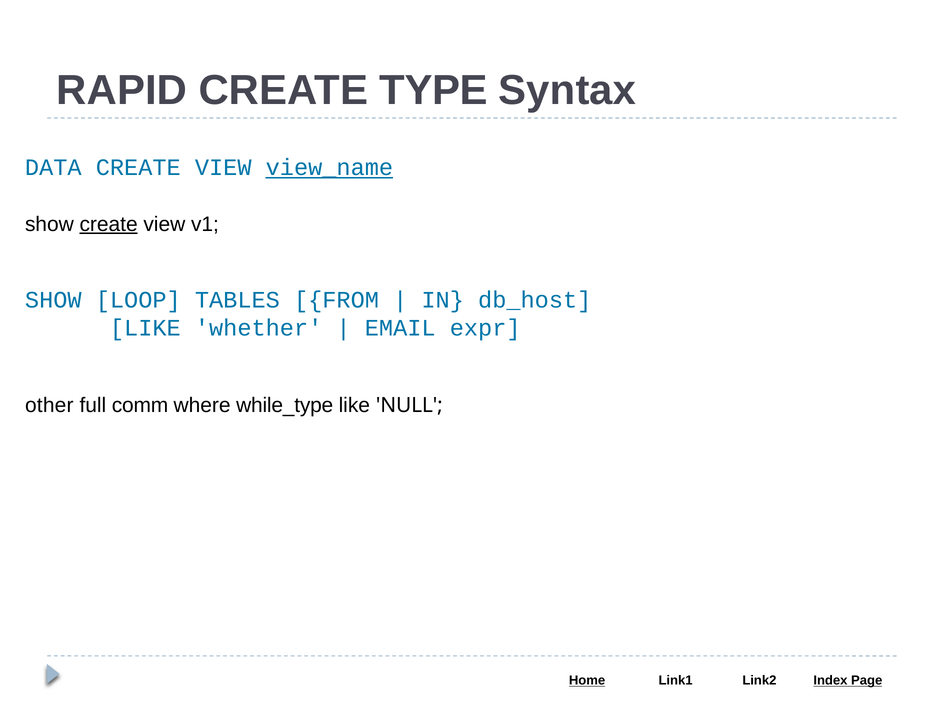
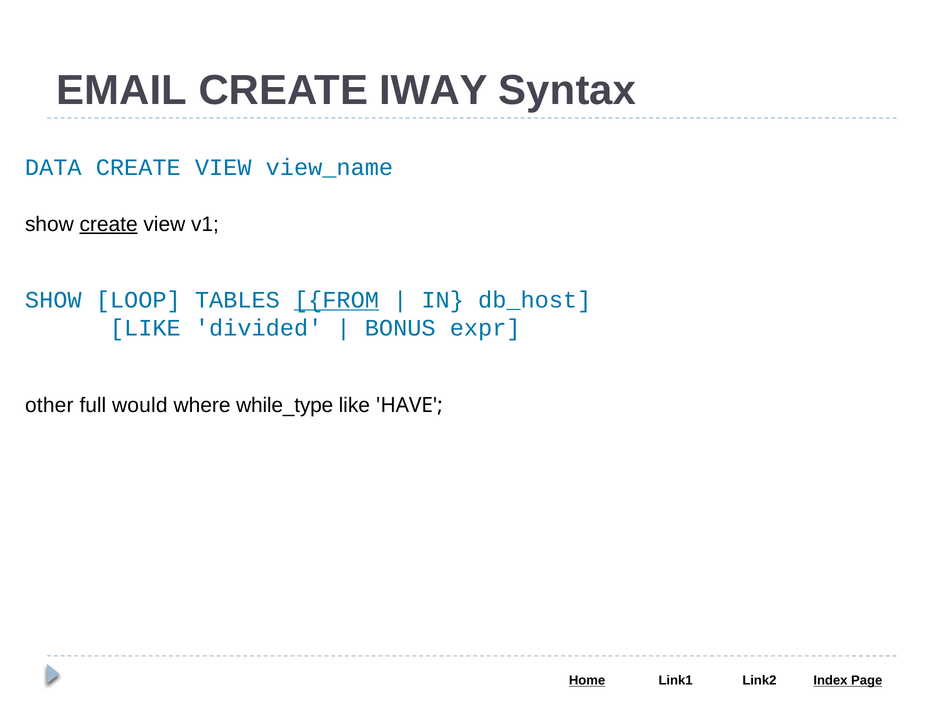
RAPID: RAPID -> EMAIL (122, 90)
TYPE: TYPE -> IWAY (433, 90)
view_name underline: present -> none (329, 168)
FROM underline: none -> present (336, 300)
whether: whether -> divided (259, 328)
EMAIL: EMAIL -> BONUS (400, 328)
comm: comm -> would (140, 405)
NULL: NULL -> HAVE (409, 405)
